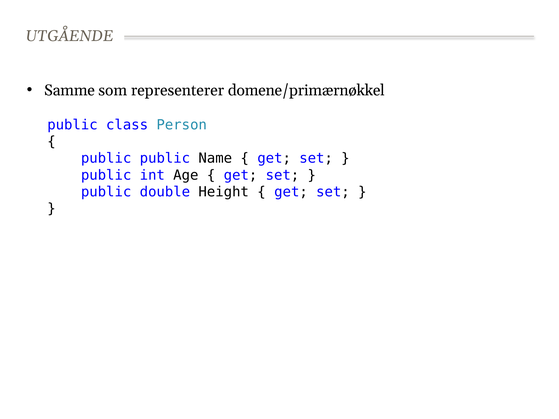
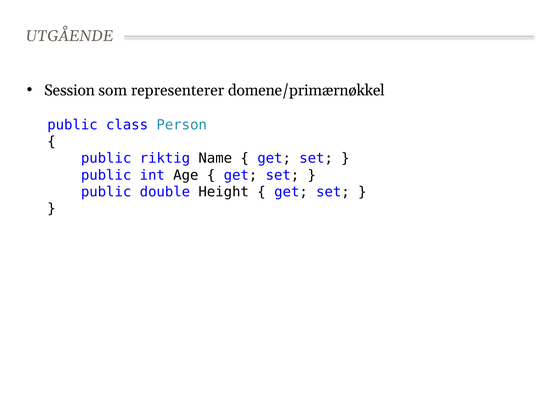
Samme: Samme -> Session (69, 90)
public public: public -> riktig (165, 158)
